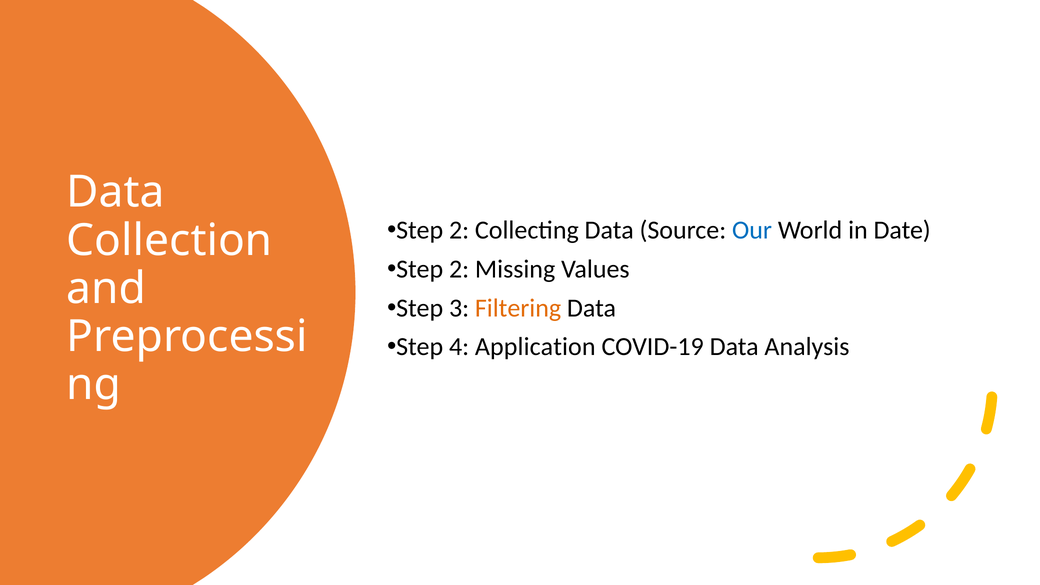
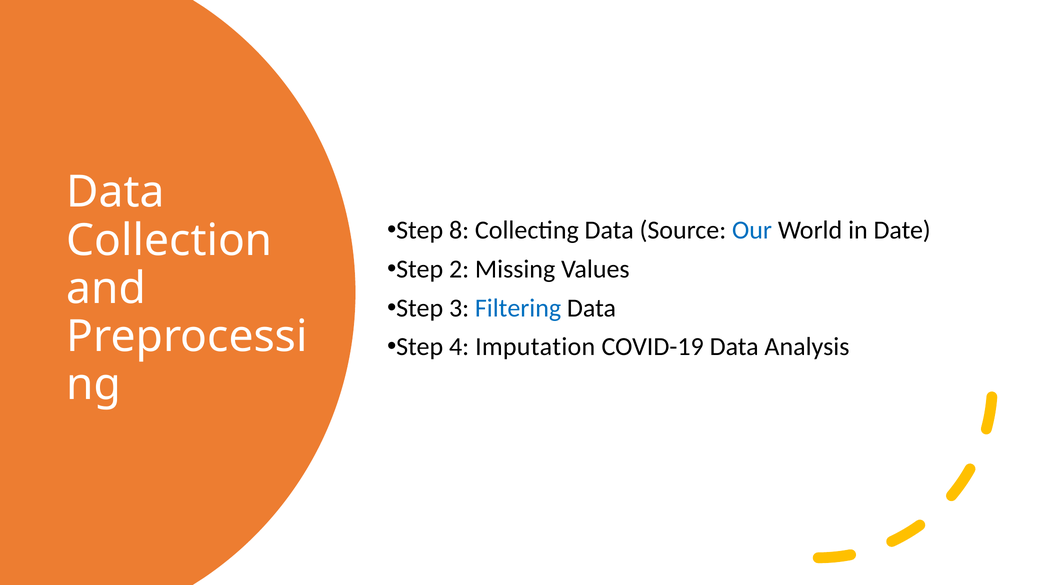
2: 2 -> 8 (459, 230)
Filtering colour: orange -> blue (518, 308)
Application: Application -> Imputation (535, 347)
